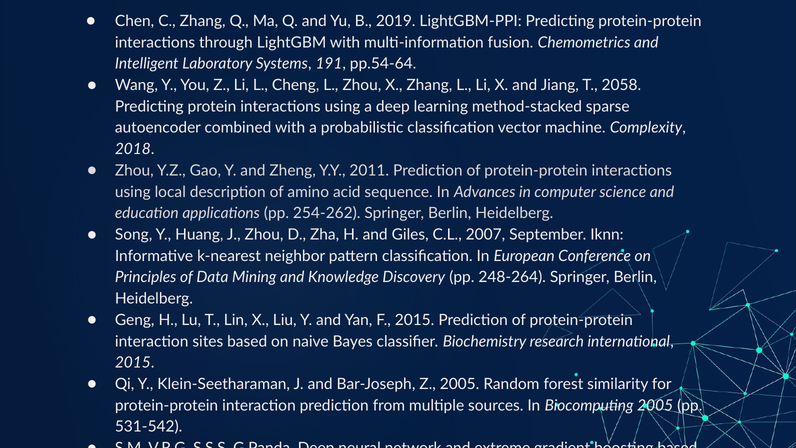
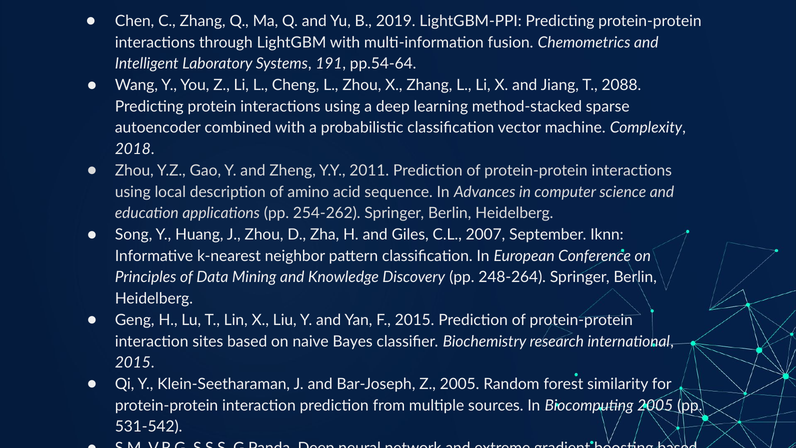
2058: 2058 -> 2088 (621, 85)
